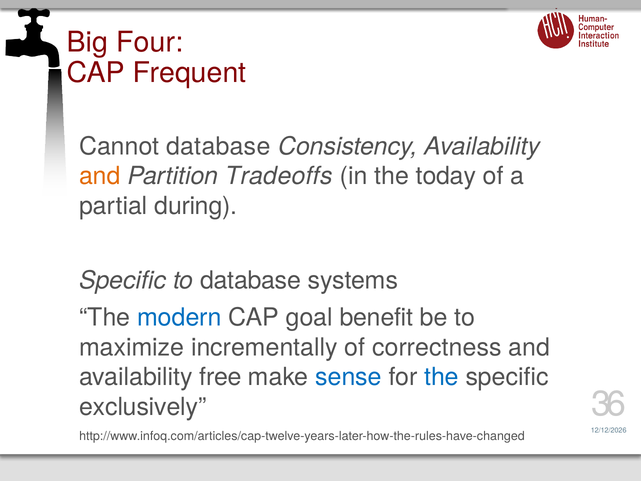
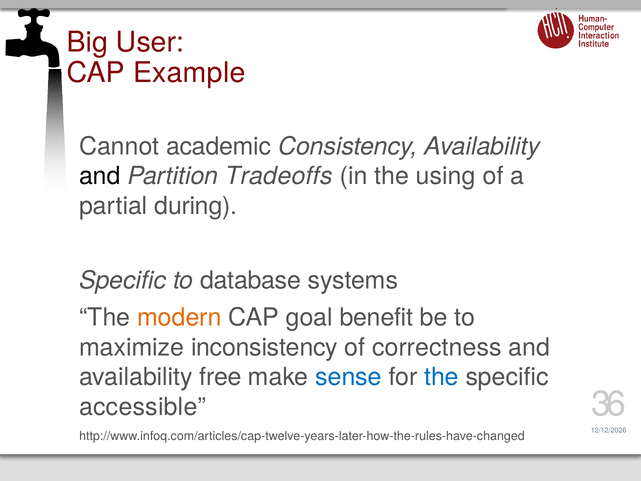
Four: Four -> User (150, 43)
Frequent: Frequent -> Example (189, 73)
Cannot database: database -> academic (219, 146)
and colour: orange -> black (100, 176)
today: today -> using (446, 176)
modern colour: blue -> orange (179, 317)
incrementally: incrementally -> inconsistency (264, 347)
exclusively: exclusively -> accessible (143, 407)
